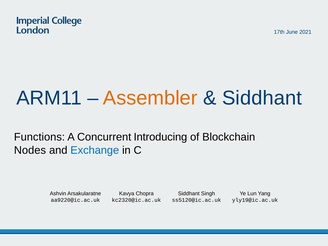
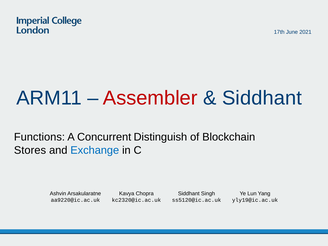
Assembler colour: orange -> red (150, 98)
Introducing: Introducing -> Distinguish (160, 137)
Nodes: Nodes -> Stores (30, 150)
